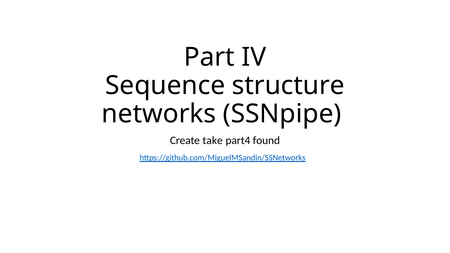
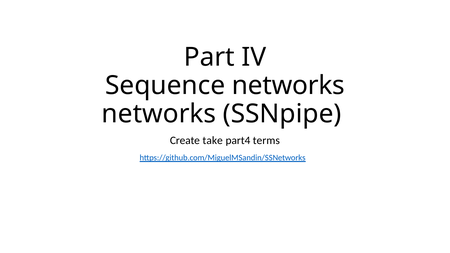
Sequence structure: structure -> networks (288, 85)
found: found -> terms (266, 141)
